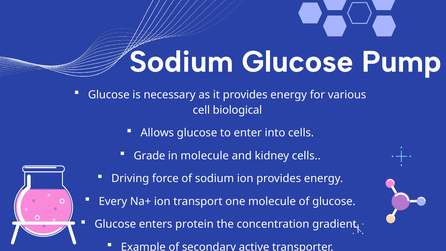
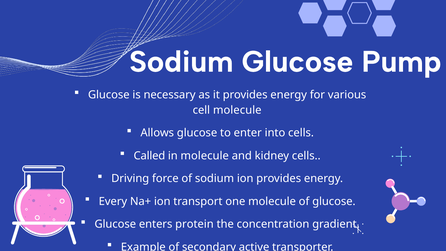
cell biological: biological -> molecule (237, 110)
Grade: Grade -> Called (149, 156)
